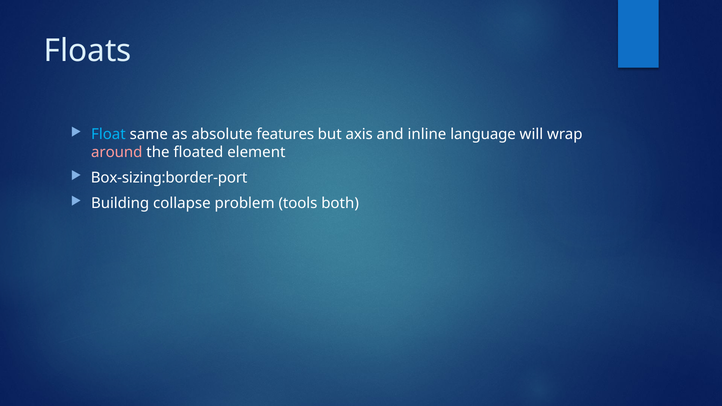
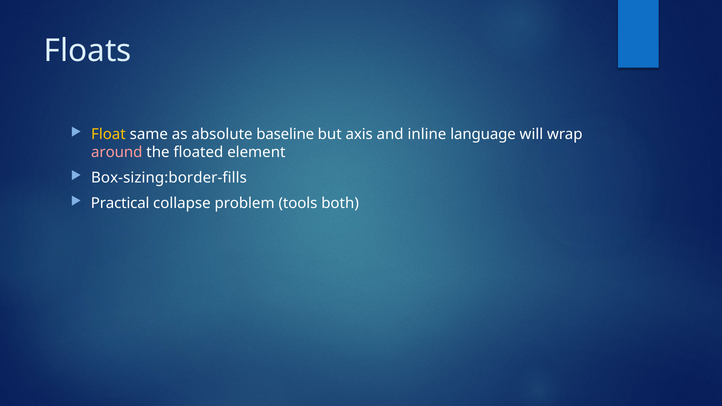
Float colour: light blue -> yellow (108, 134)
features: features -> baseline (285, 134)
Box-sizing:border-port: Box-sizing:border-port -> Box-sizing:border-fills (169, 178)
Building: Building -> Practical (120, 204)
